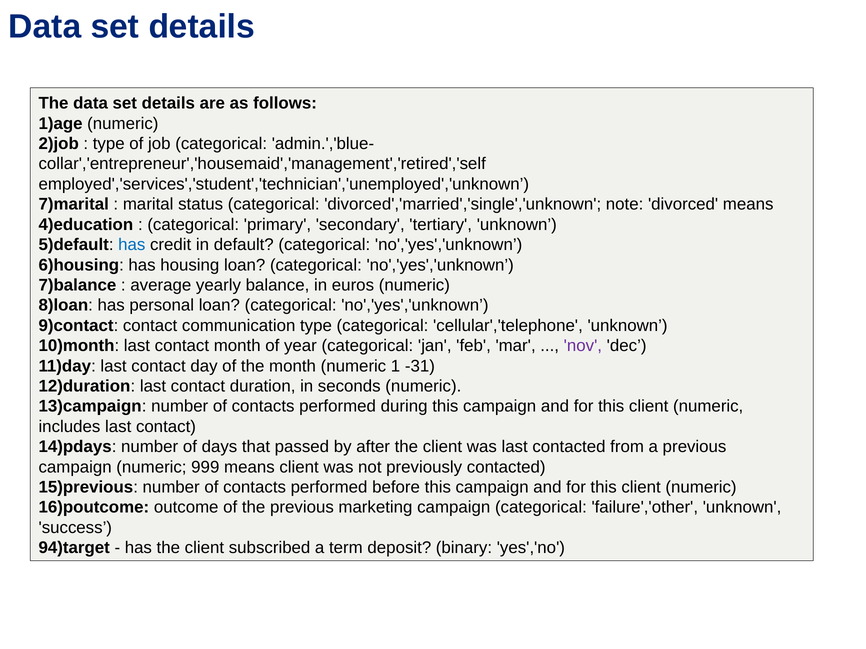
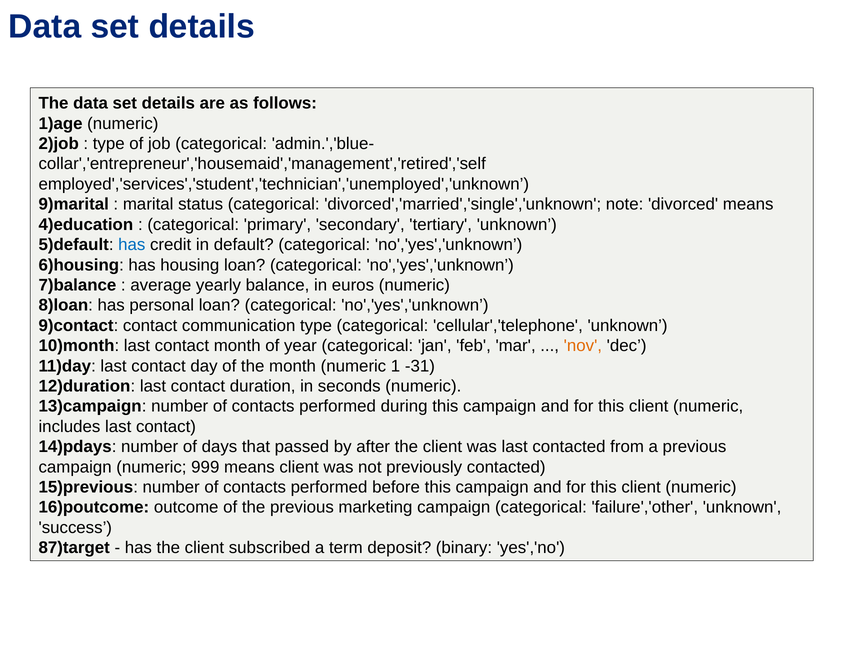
7)marital: 7)marital -> 9)marital (74, 204)
nov colour: purple -> orange (583, 346)
94)target: 94)target -> 87)target (74, 548)
